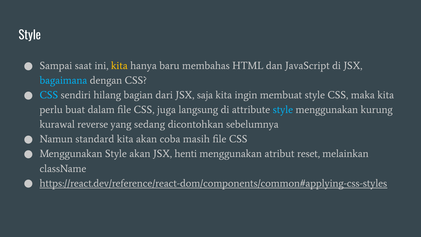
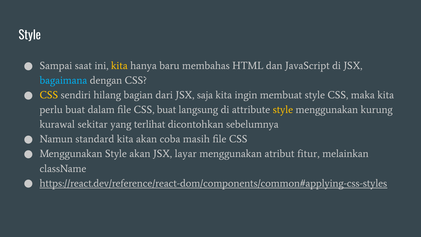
CSS colour: light blue -> yellow (49, 95)
CSS juga: juga -> buat (167, 110)
style colour: light blue -> yellow (283, 110)
reverse: reverse -> sekitar (93, 124)
sedang: sedang -> terlihat (150, 124)
henti: henti -> layar (186, 154)
reset: reset -> fitur (308, 154)
